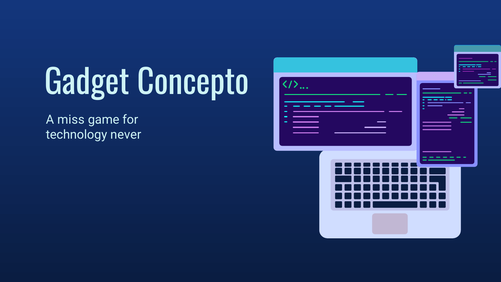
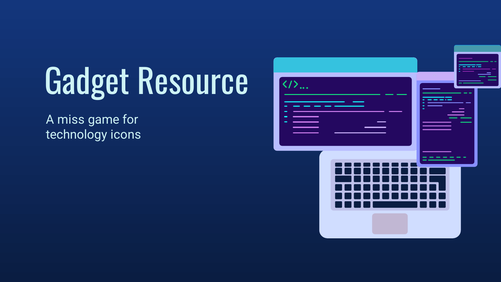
Concepto: Concepto -> Resource (193, 83)
never: never -> icons (126, 135)
